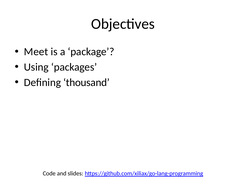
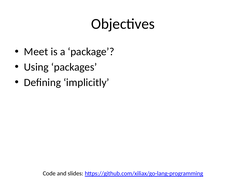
thousand: thousand -> implicitly (86, 82)
